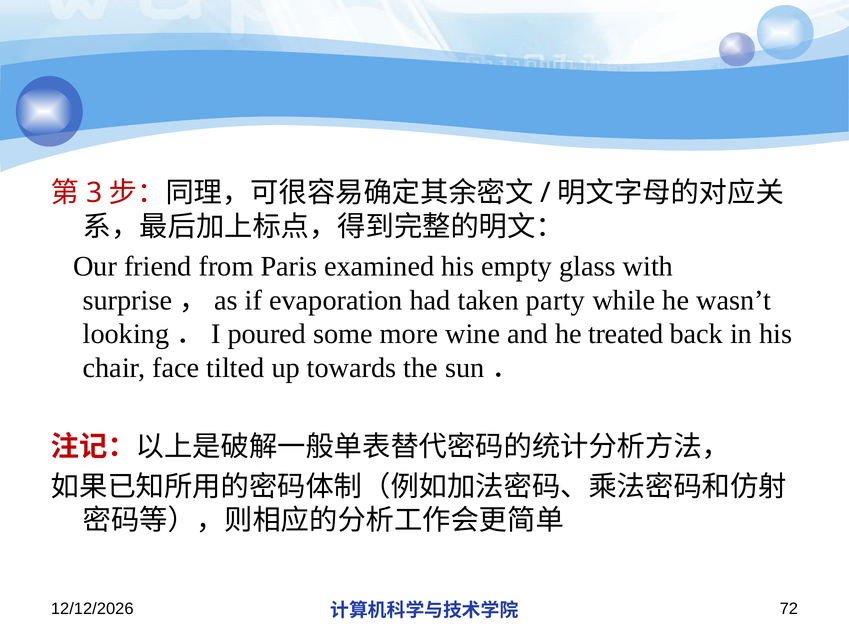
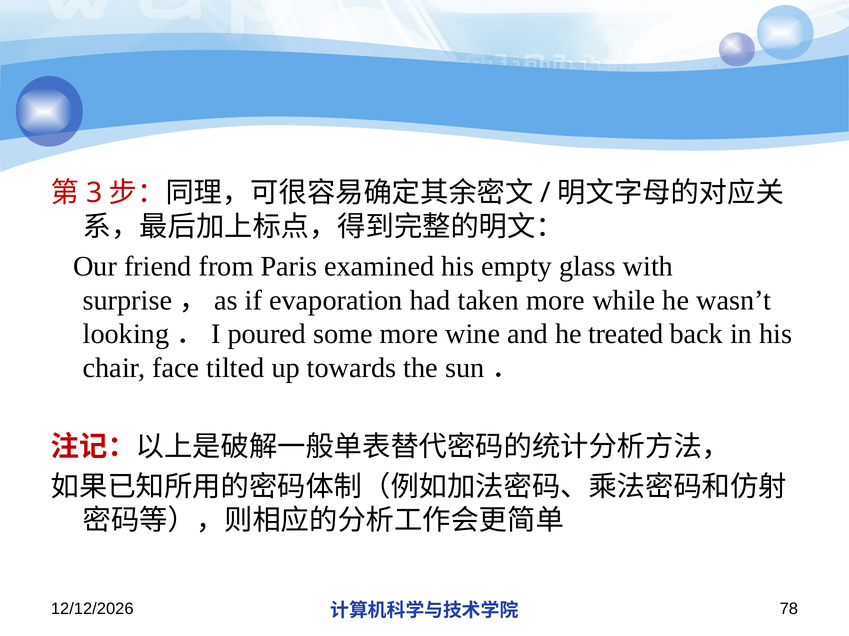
taken party: party -> more (556, 301)
72: 72 -> 78 (789, 610)
